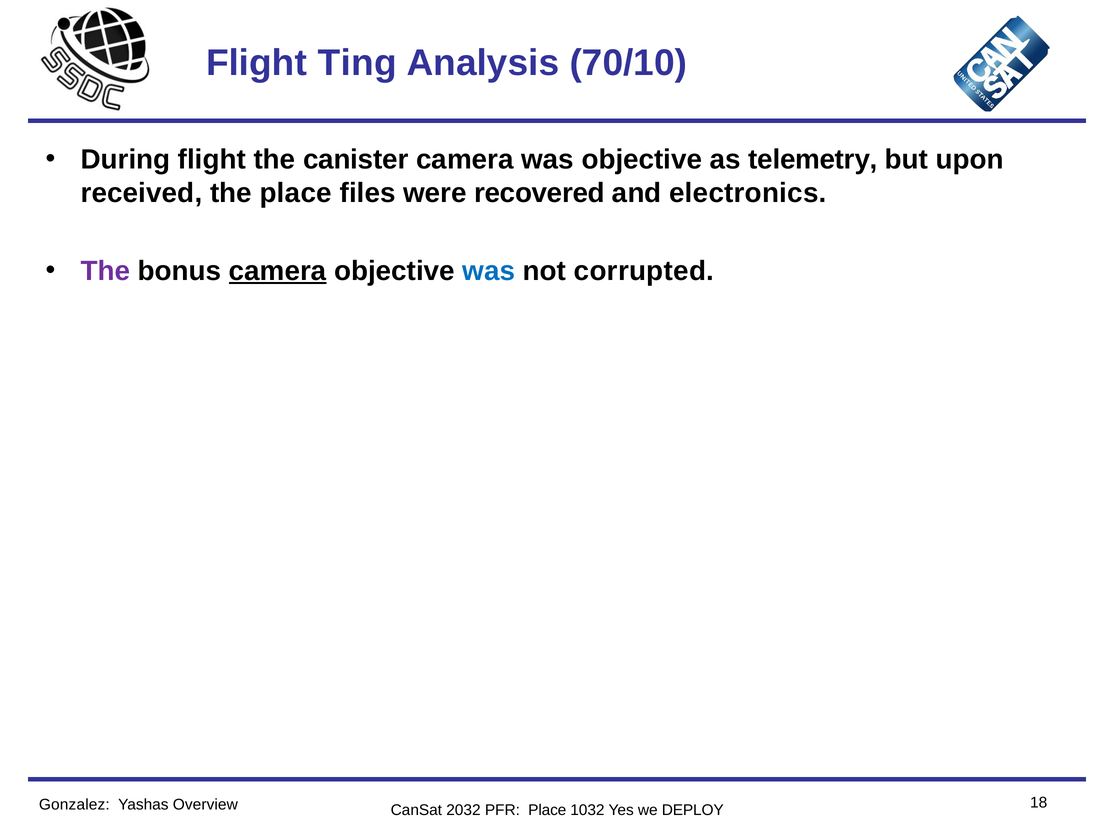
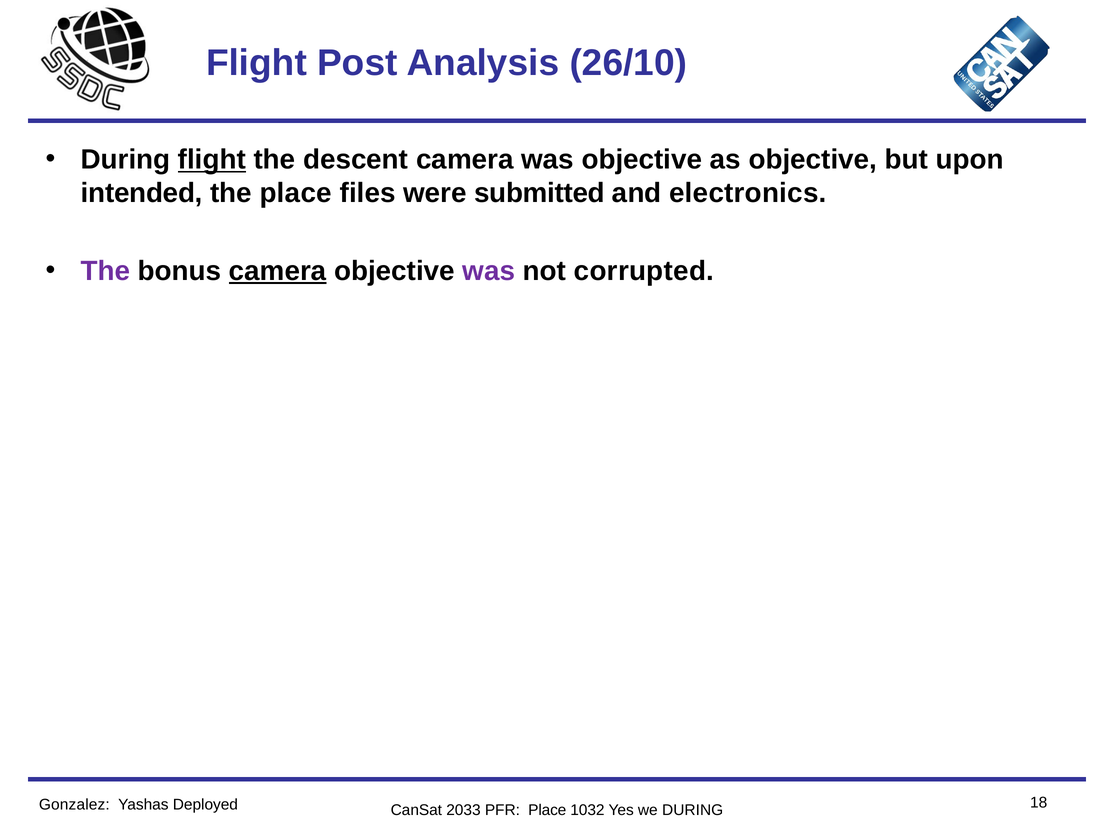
Ting: Ting -> Post (357, 63)
70/10: 70/10 -> 26/10 (628, 63)
flight underline: none -> present (212, 160)
canister: canister -> descent (356, 160)
as telemetry: telemetry -> objective (813, 160)
received: received -> intended (142, 193)
recovered: recovered -> submitted (540, 193)
was colour: blue -> purple (489, 271)
Overview: Overview -> Deployed (205, 805)
2032: 2032 -> 2033 (463, 811)
we DEPLOY: DEPLOY -> DURING (693, 811)
